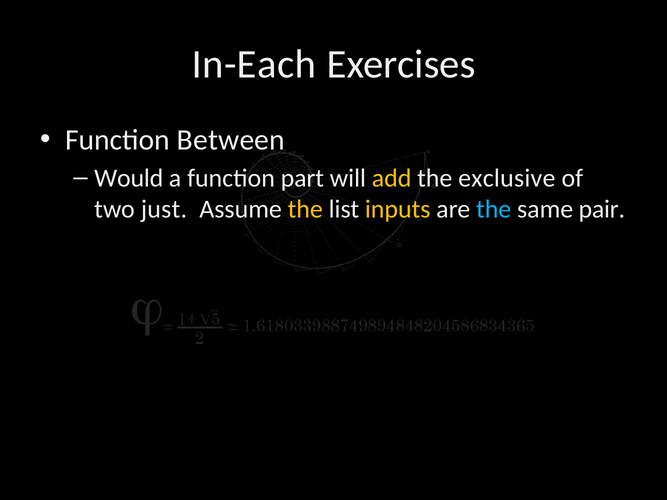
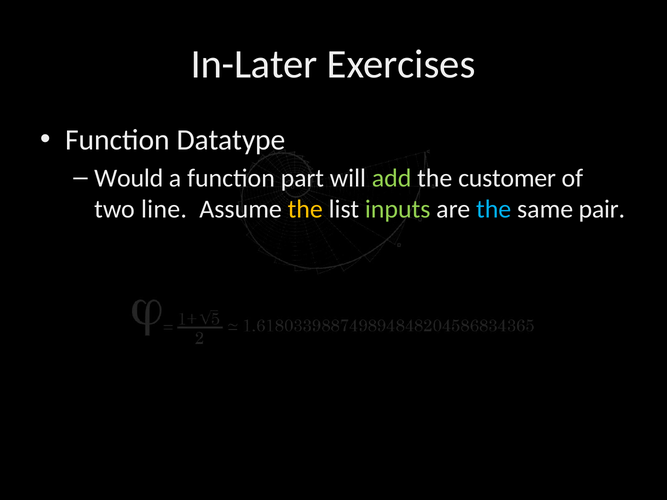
In-Each: In-Each -> In-Later (254, 65)
Between: Between -> Datatype (231, 140)
add colour: yellow -> light green (392, 178)
exclusive: exclusive -> customer (507, 178)
just: just -> line (164, 209)
inputs colour: yellow -> light green (398, 209)
